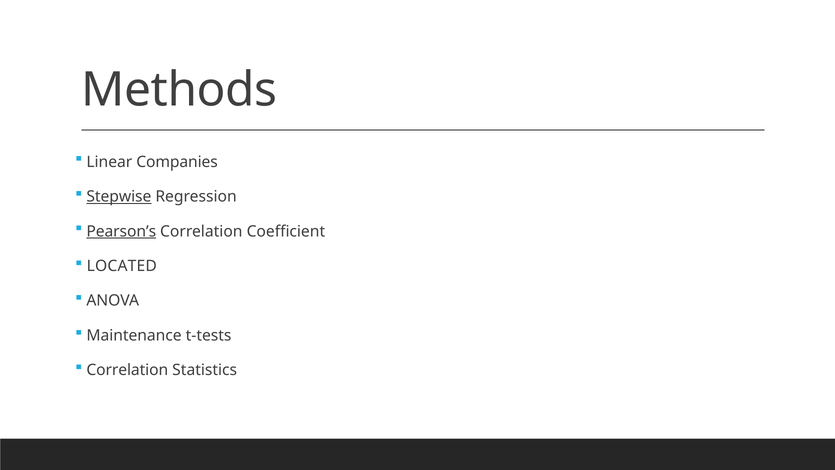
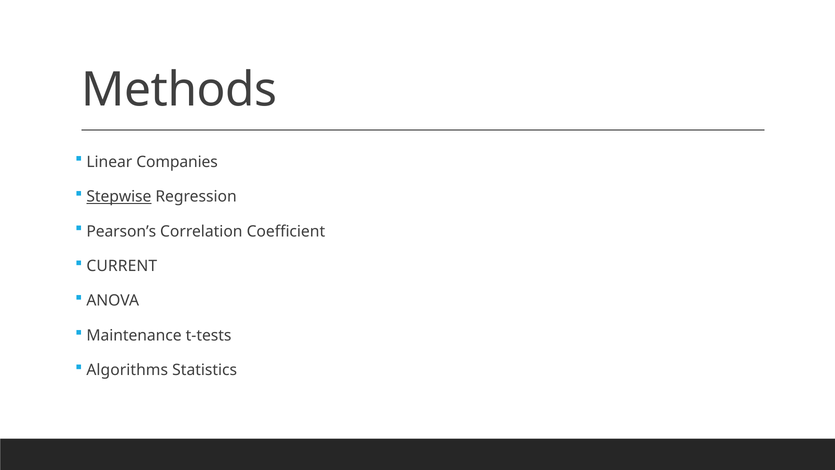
Pearson’s underline: present -> none (121, 231)
LOCATED: LOCATED -> CURRENT (122, 266)
Correlation: Correlation -> Algorithms (127, 370)
